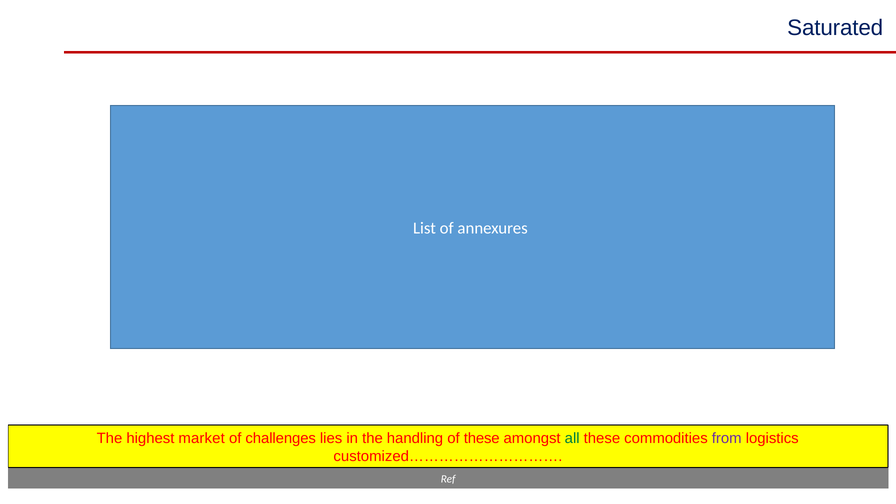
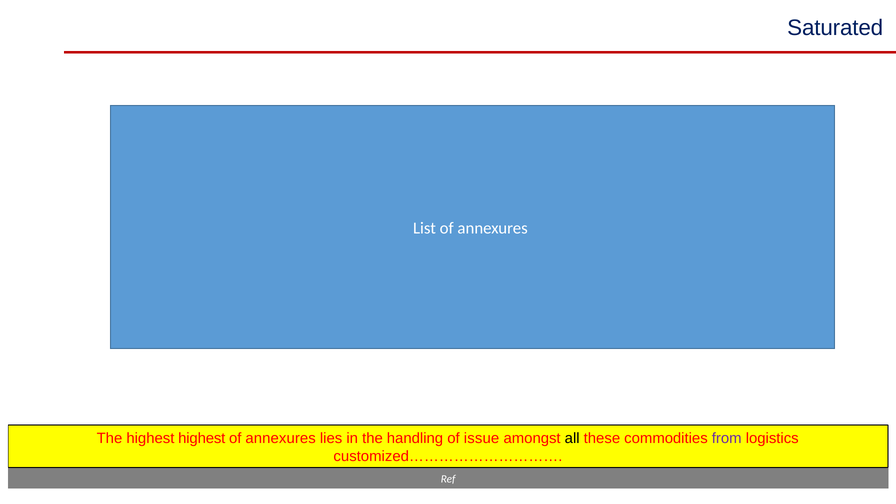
highest market: market -> highest (202, 438)
challenges: challenges -> annexures (281, 438)
of these: these -> issue (482, 438)
all colour: green -> black (572, 438)
